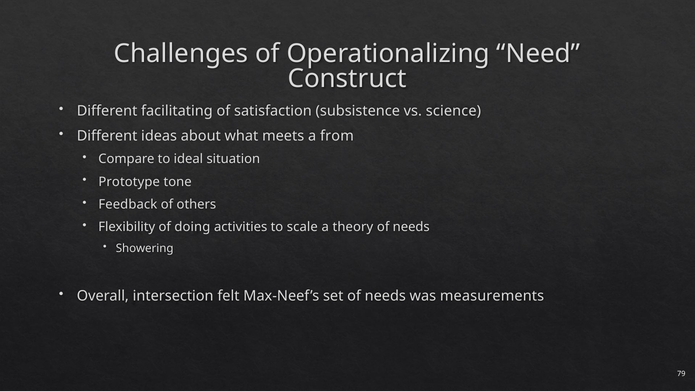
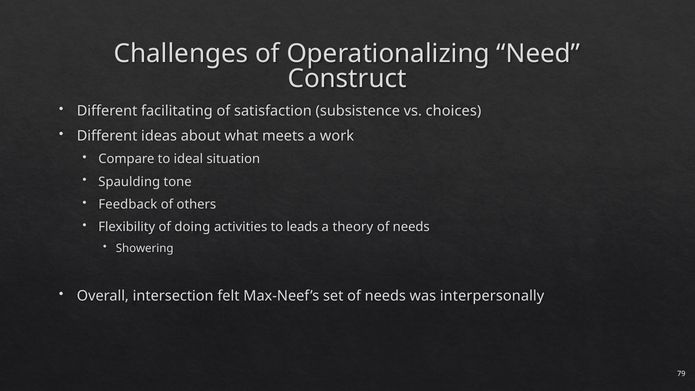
science: science -> choices (453, 111)
from: from -> work (337, 136)
Prototype: Prototype -> Spaulding (129, 182)
scale: scale -> leads (302, 227)
measurements: measurements -> interpersonally (492, 296)
